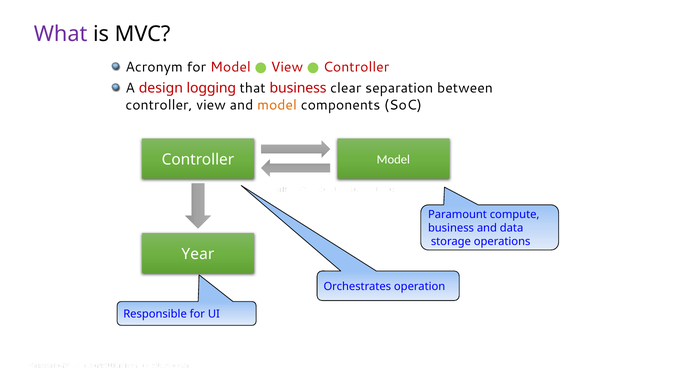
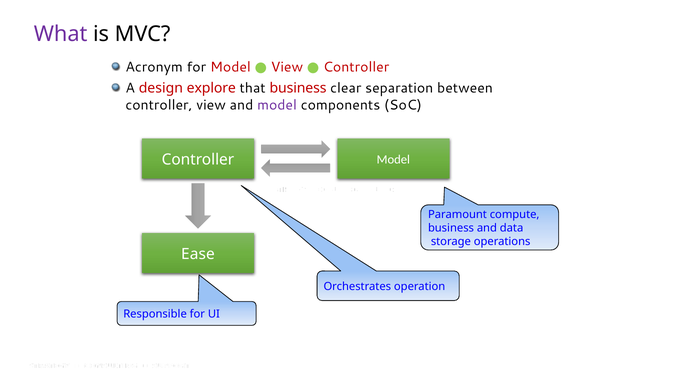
logging: logging -> explore (211, 88)
model colour: orange -> purple (277, 105)
Year: Year -> Ease (198, 254)
